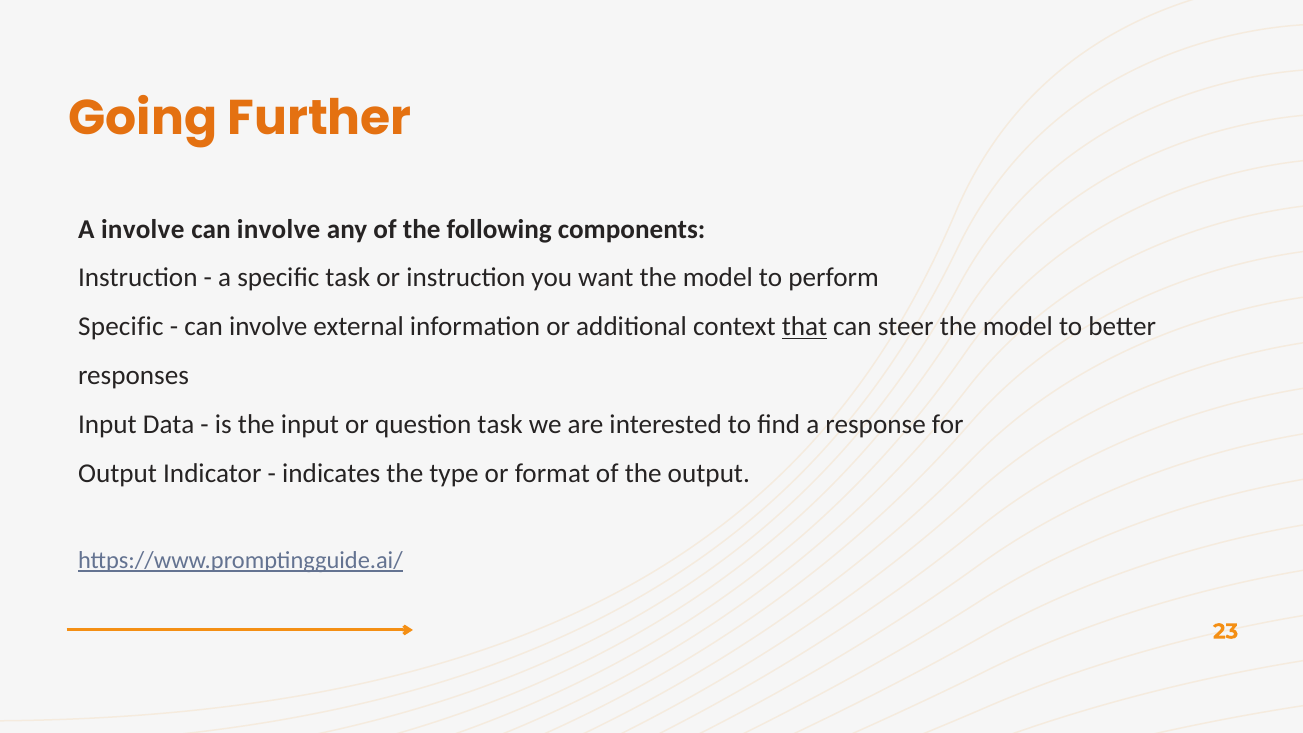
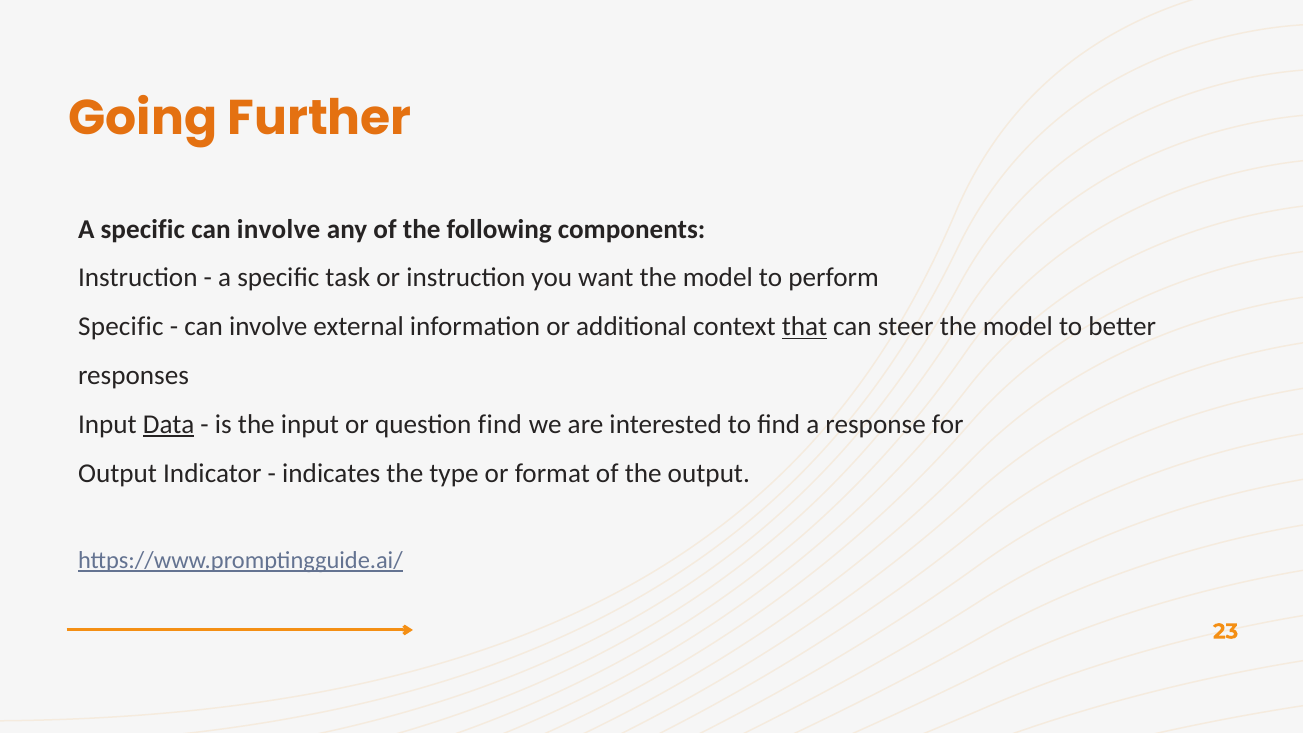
involve: involve -> specific (143, 229)
Data underline: none -> present (169, 425)
question task: task -> find (500, 425)
